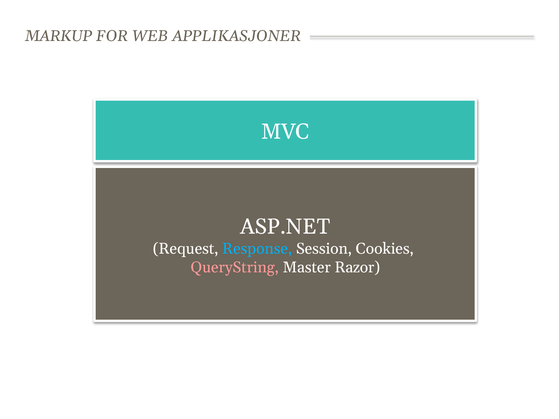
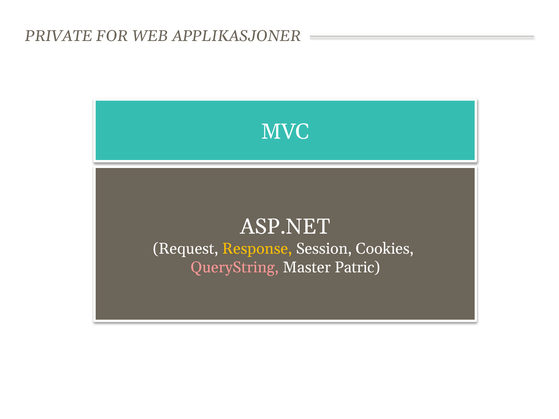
MARKUP: MARKUP -> PRIVATE (59, 36)
Response colour: light blue -> yellow (257, 249)
Razor: Razor -> Patric (357, 267)
